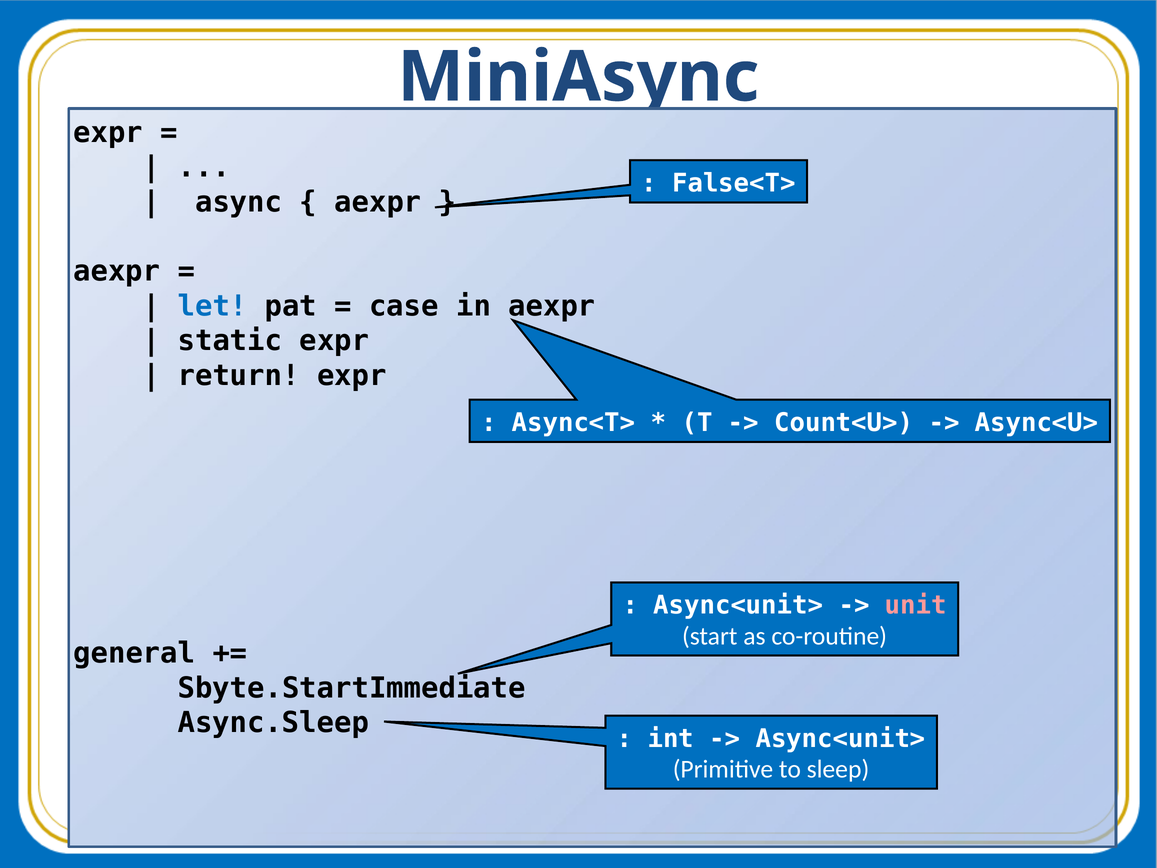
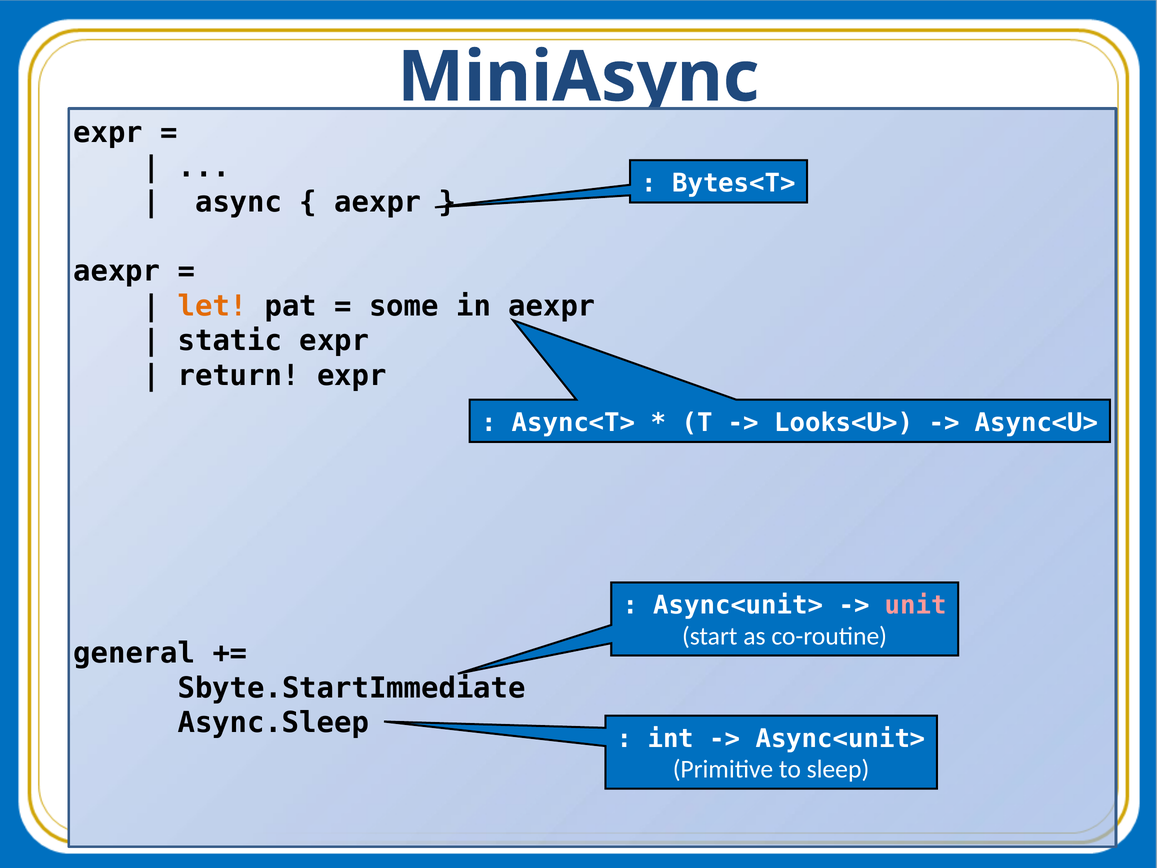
False<T>: False<T> -> Bytes<T> (734, 183)
let colour: blue -> orange (213, 306)
case: case -> some (404, 306)
Count<U>: Count<U> -> Looks<U> (844, 422)
